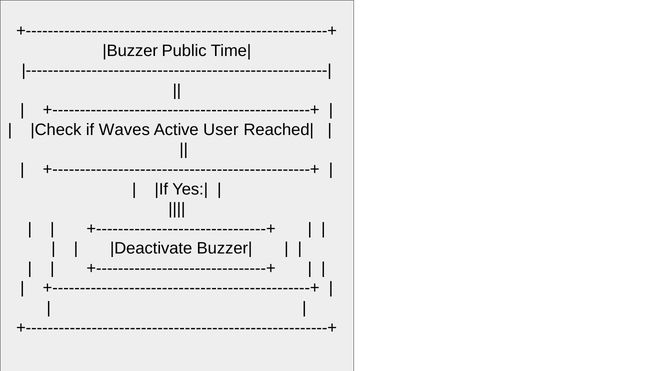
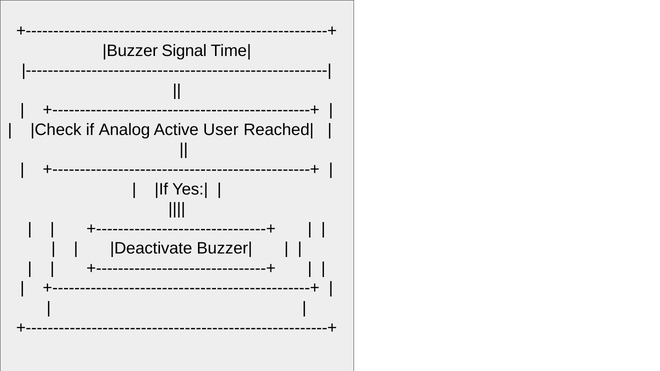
Public: Public -> Signal (184, 51)
Waves: Waves -> Analog (124, 130)
